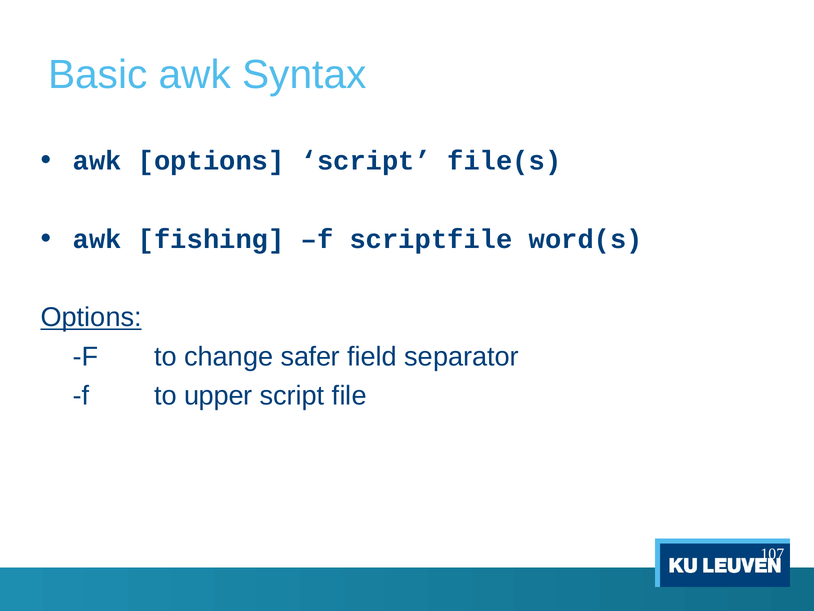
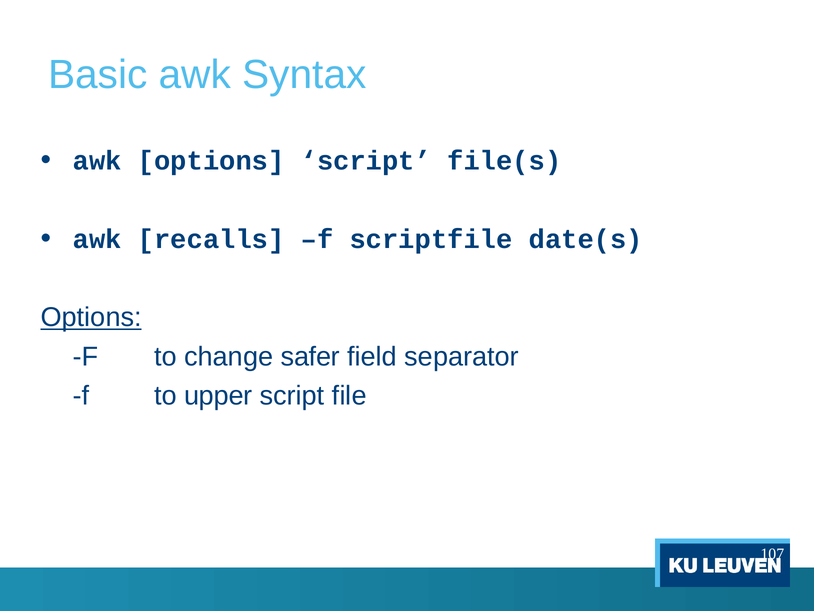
fishing: fishing -> recalls (211, 239)
word(s: word(s -> date(s (586, 239)
